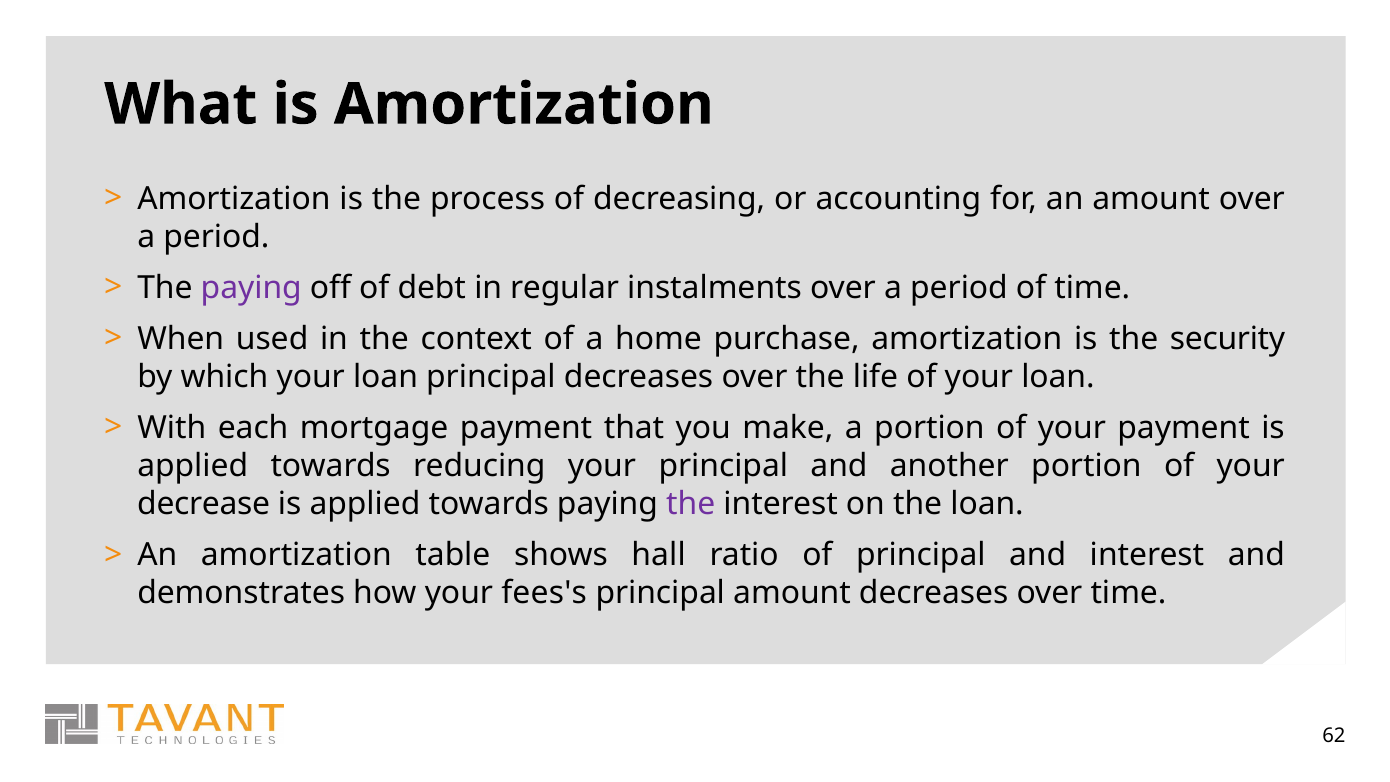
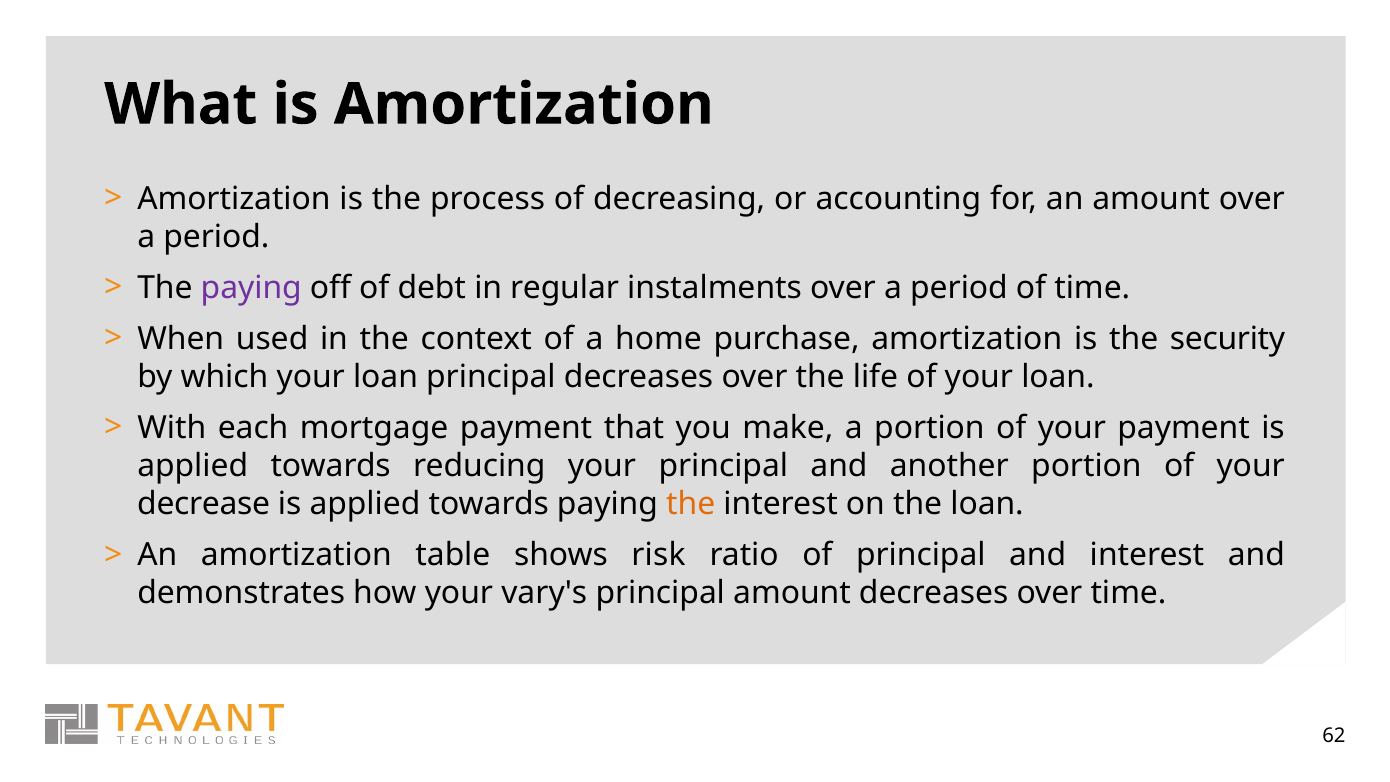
the colour: purple -> orange (691, 504)
hall: hall -> risk (658, 555)
fees's: fees's -> vary's (544, 593)
